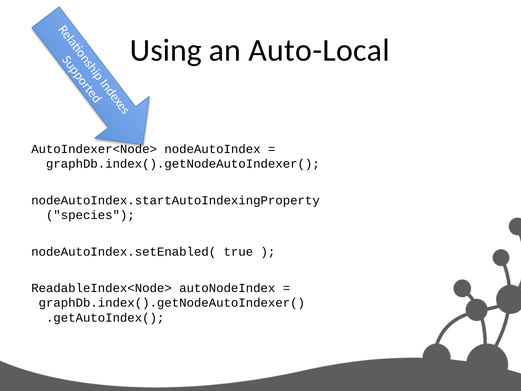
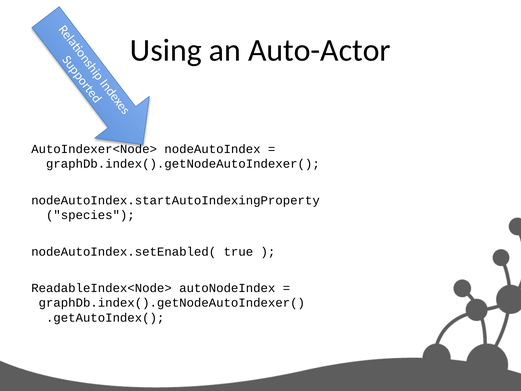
Auto-Local: Auto-Local -> Auto-Actor (319, 50)
